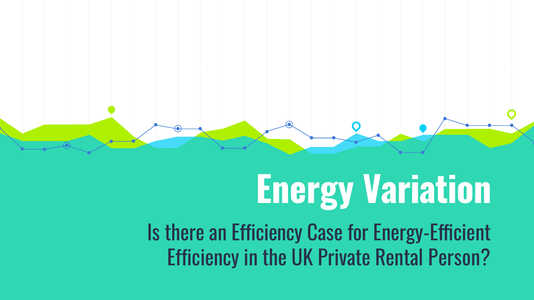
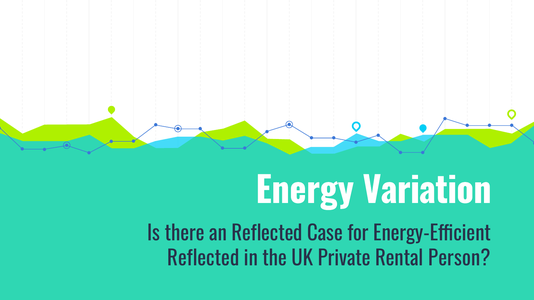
an Efficiency: Efficiency -> Reflected (267, 234)
Efficiency: Efficiency -> Reflected (203, 259)
